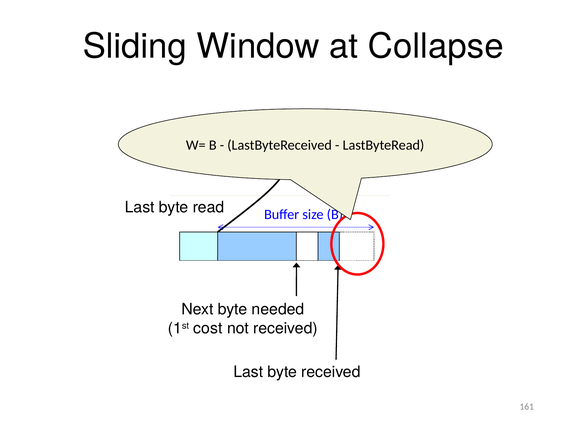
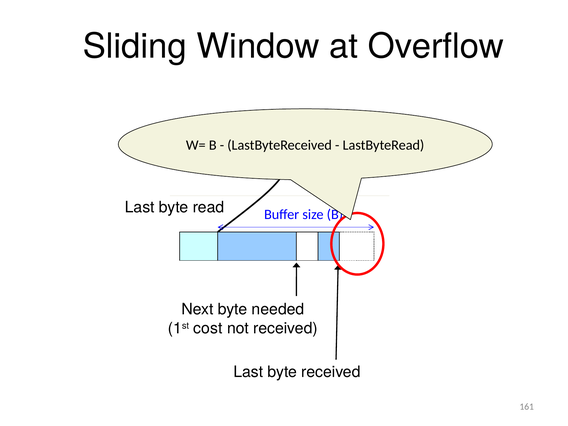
Collapse: Collapse -> Overflow (436, 46)
